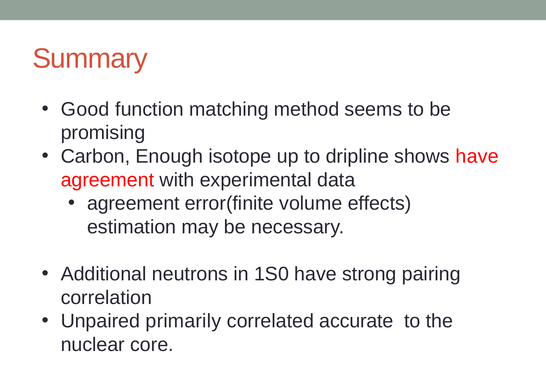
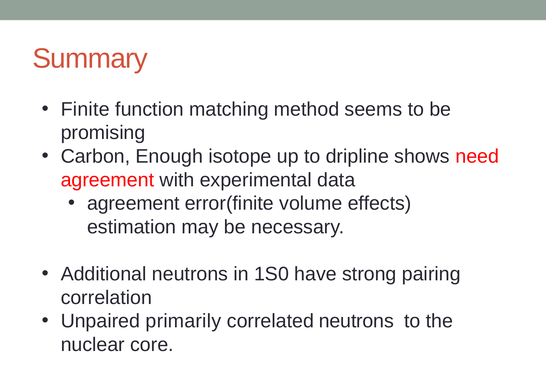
Good: Good -> Finite (85, 109)
shows have: have -> need (477, 156)
correlated accurate: accurate -> neutrons (356, 321)
